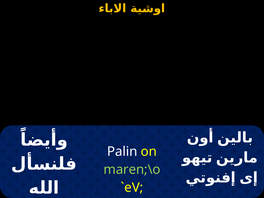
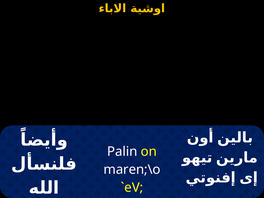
maren;\o colour: light green -> white (132, 170)
